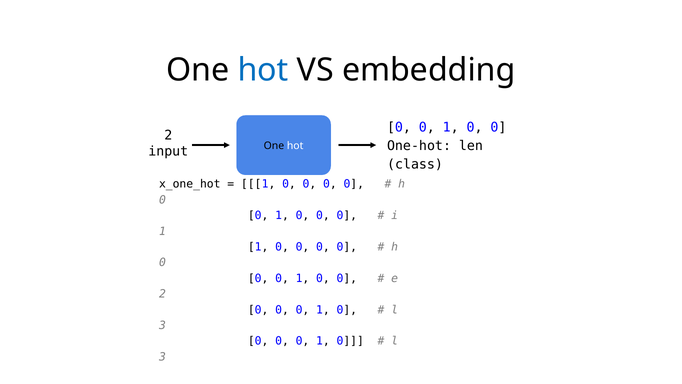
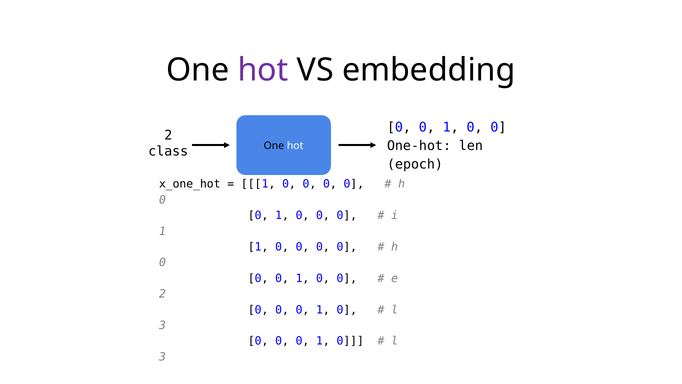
hot colour: blue -> purple (263, 70)
input: input -> class (168, 151)
class: class -> epoch (415, 164)
